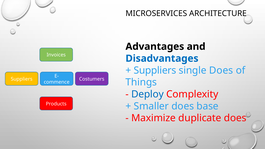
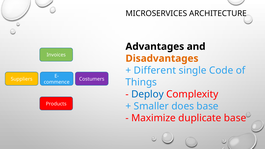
Disadvantages colour: blue -> orange (162, 58)
Suppliers: Suppliers -> Different (155, 70)
single Does: Does -> Code (221, 70)
duplicate does: does -> base (235, 118)
